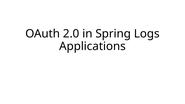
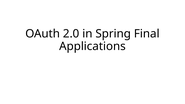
Logs: Logs -> Final (147, 34)
